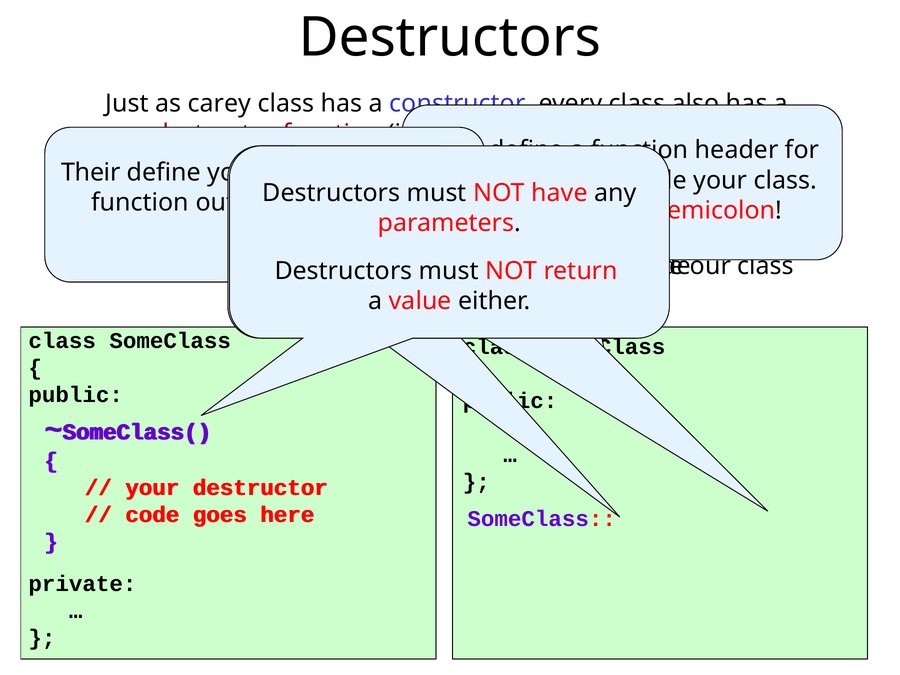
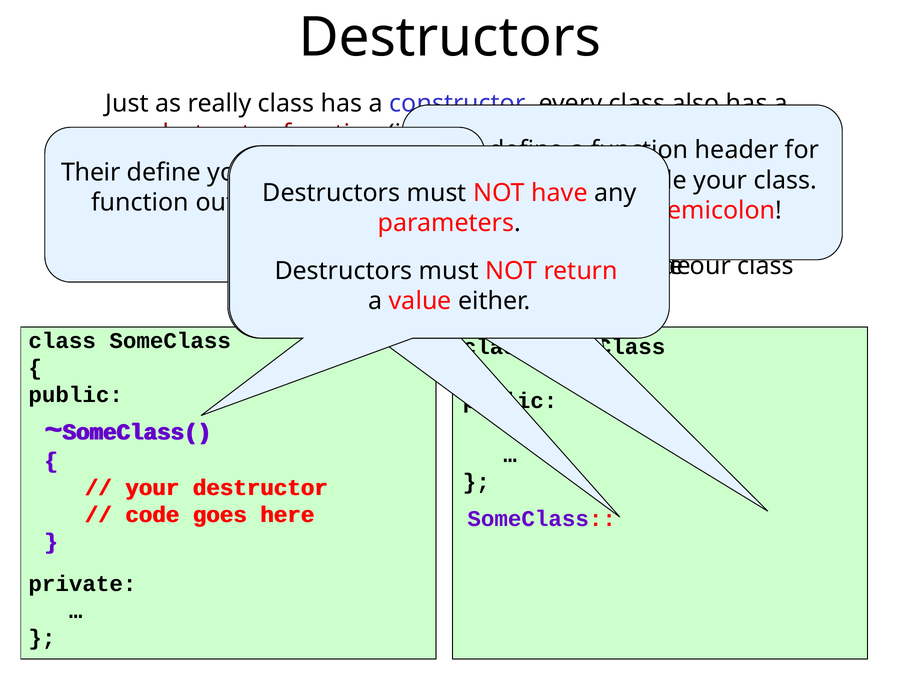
carey: carey -> really (220, 104)
